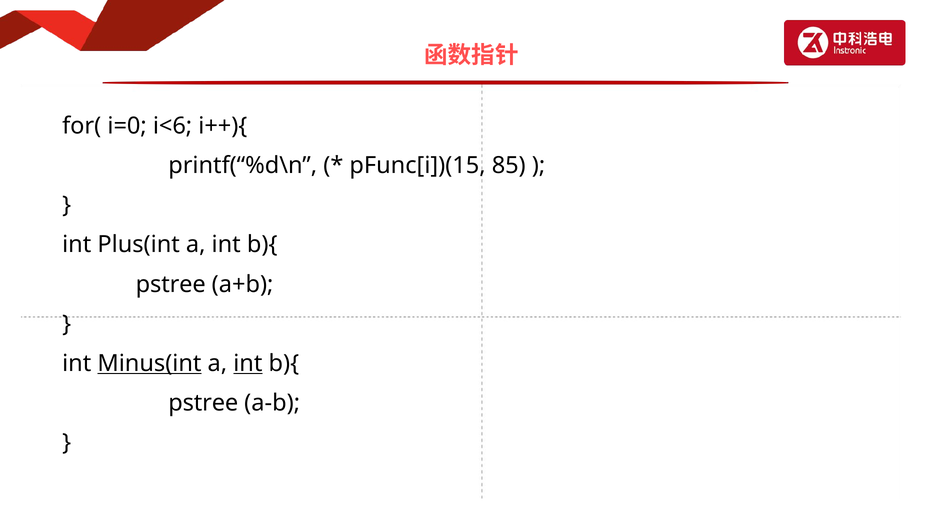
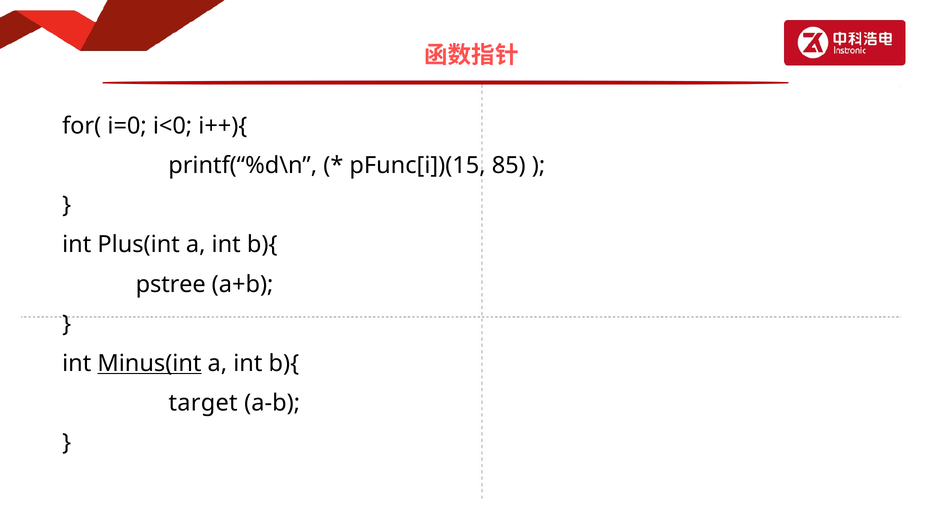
i<6: i<6 -> i<0 (173, 126)
int underline: present -> none (248, 364)
pstree: pstree -> target (203, 403)
